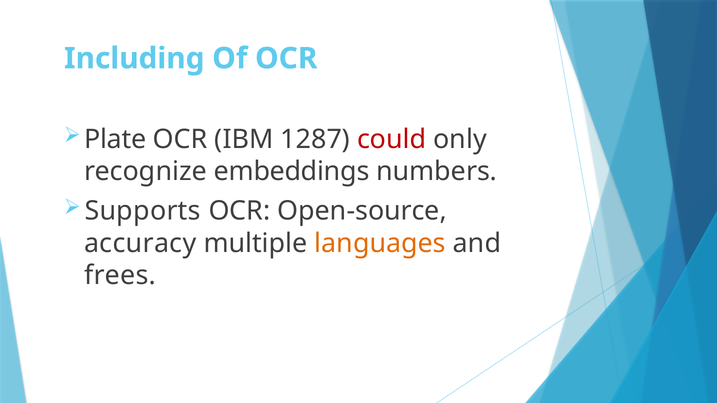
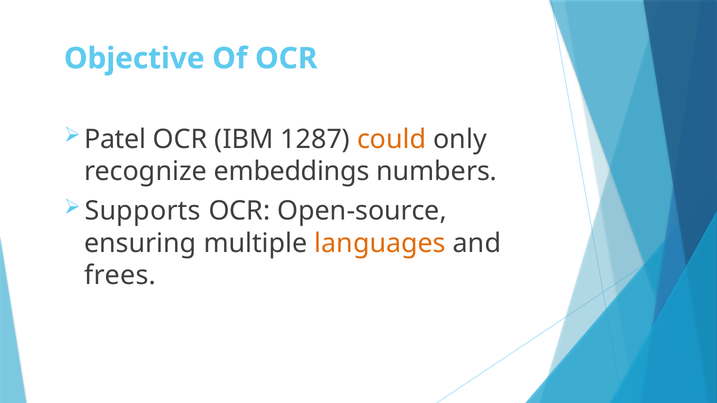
Including: Including -> Objective (134, 59)
Plate: Plate -> Patel (115, 139)
could colour: red -> orange (392, 139)
accuracy: accuracy -> ensuring (140, 244)
